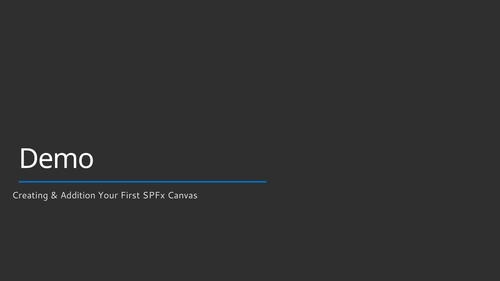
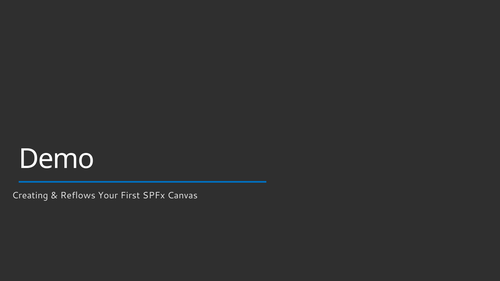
Addition: Addition -> Reflows (78, 196)
